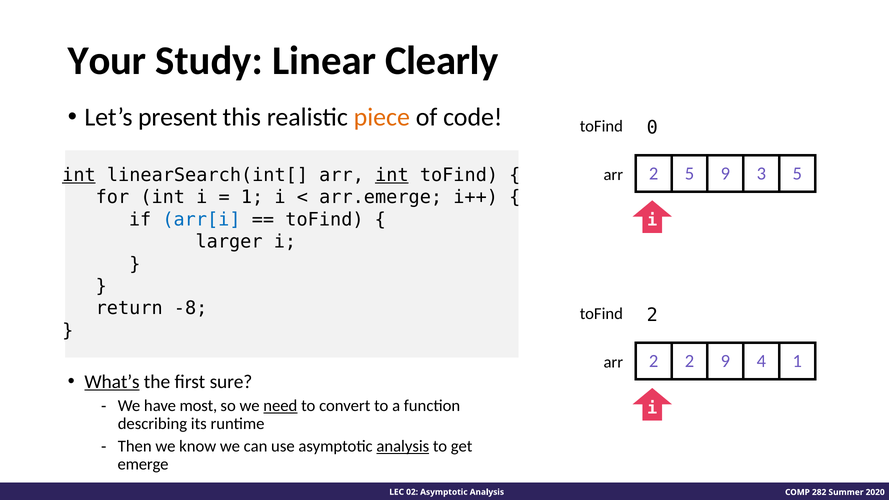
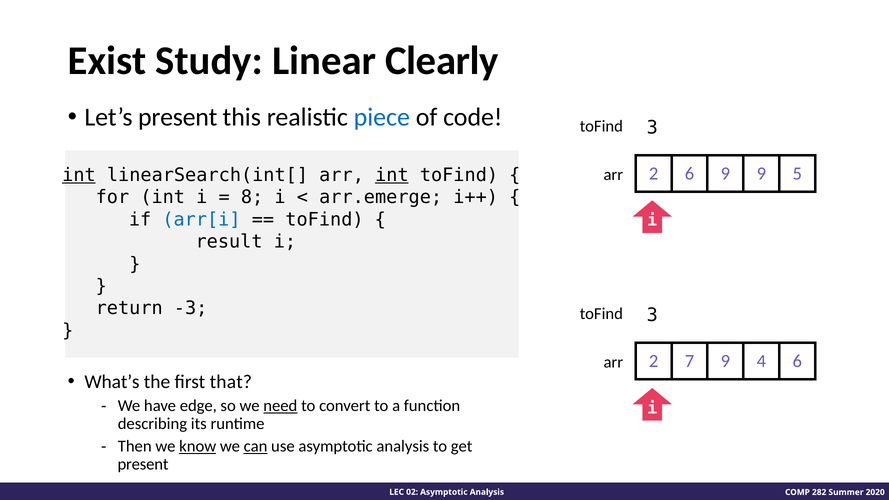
Your: Your -> Exist (107, 61)
piece colour: orange -> blue (382, 117)
0: 0 -> 3 (652, 128)
2 5: 5 -> 6 (690, 174)
9 3: 3 -> 9 (761, 174)
1: 1 -> 8 (252, 197)
larger: larger -> result (229, 242)
-8: -8 -> -3 (191, 308)
2: 2 -> 3 (652, 315)
2 2: 2 -> 7 (690, 361)
4 1: 1 -> 6 (797, 361)
What’s underline: present -> none (112, 382)
sure: sure -> that (231, 382)
most: most -> edge (198, 406)
know underline: none -> present (198, 446)
can underline: none -> present (256, 446)
analysis underline: present -> none (403, 446)
emerge: emerge -> present (143, 465)
